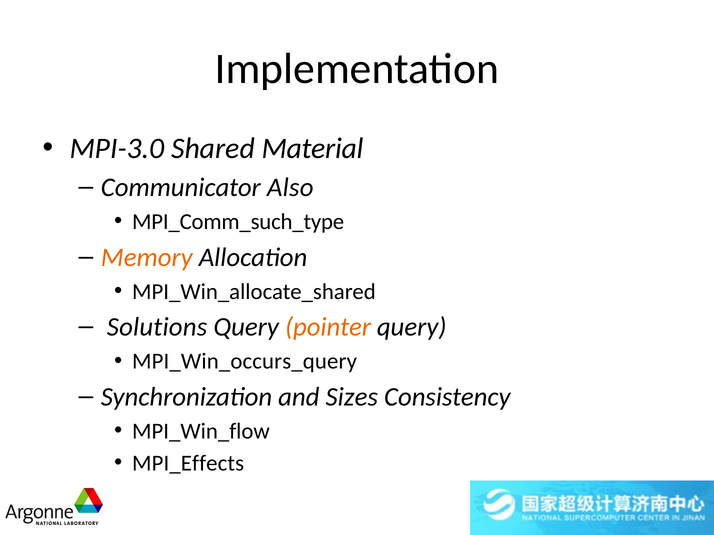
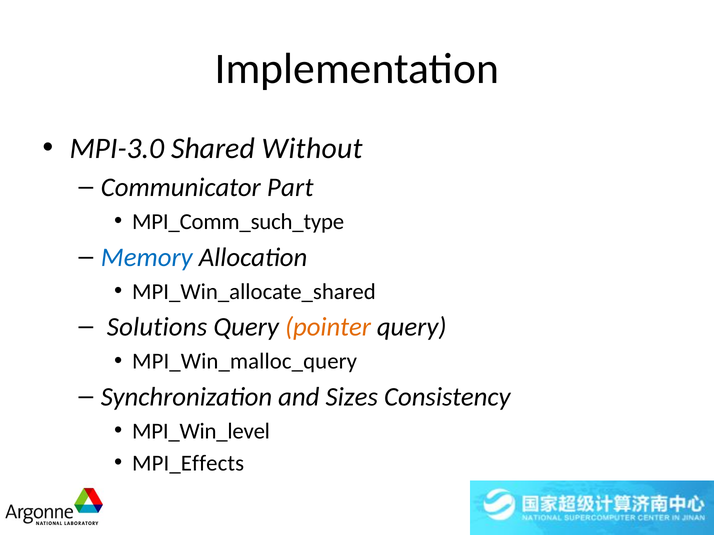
Material: Material -> Without (312, 148)
Also: Also -> Part (290, 188)
Memory colour: orange -> blue (147, 258)
MPI_Win_occurs_query: MPI_Win_occurs_query -> MPI_Win_malloc_query (245, 362)
MPI_Win_flow: MPI_Win_flow -> MPI_Win_level (201, 431)
